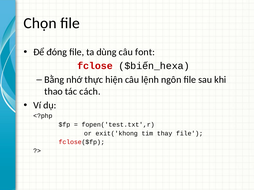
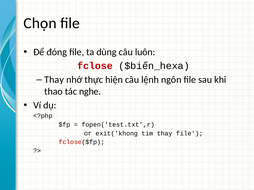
font: font -> luôn (145, 52)
Bằng: Bằng -> Thay (54, 80)
cách: cách -> nghe (90, 92)
